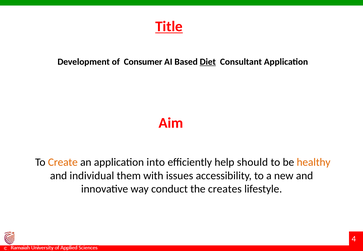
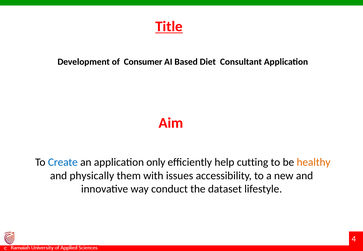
Diet underline: present -> none (208, 62)
Create colour: orange -> blue (63, 162)
into: into -> only (156, 162)
should: should -> cutting (253, 162)
individual: individual -> physically (92, 176)
creates: creates -> dataset (225, 189)
